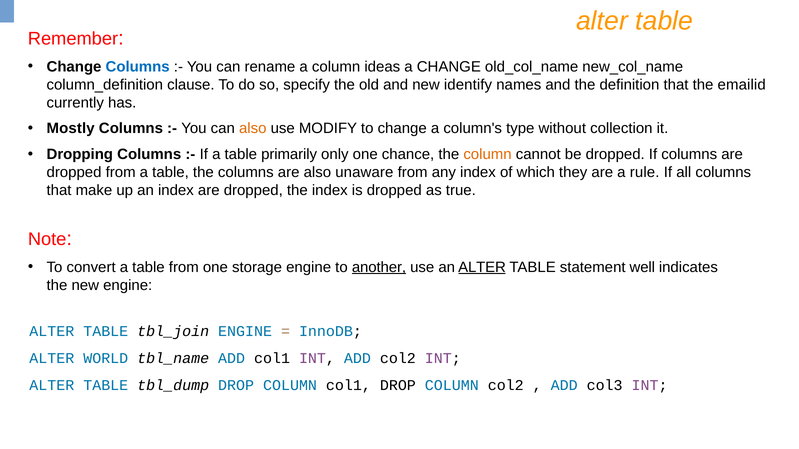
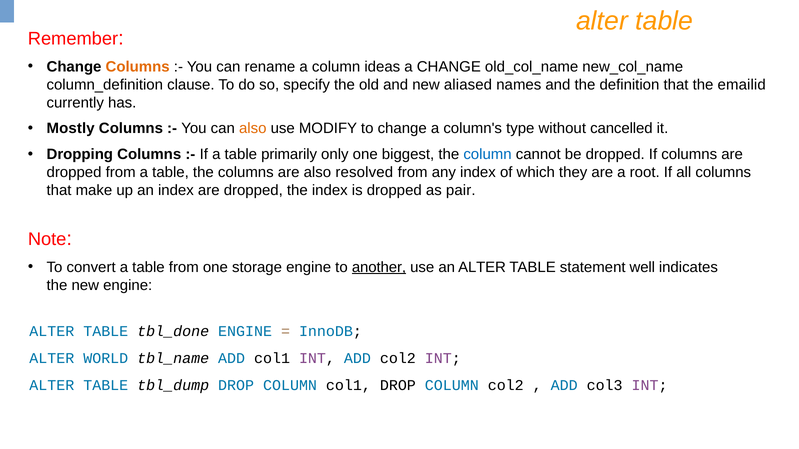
Columns colour: blue -> orange (138, 67)
identify: identify -> aliased (468, 85)
collection: collection -> cancelled (621, 129)
chance: chance -> biggest (408, 155)
column colour: orange -> blue (488, 155)
unaware: unaware -> resolved (364, 173)
rule: rule -> root (645, 173)
true: true -> pair (461, 191)
ALTER underline: present -> none (482, 267)
tbl_join: tbl_join -> tbl_done (173, 332)
